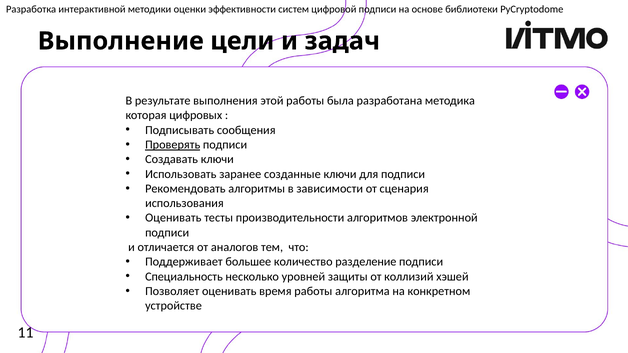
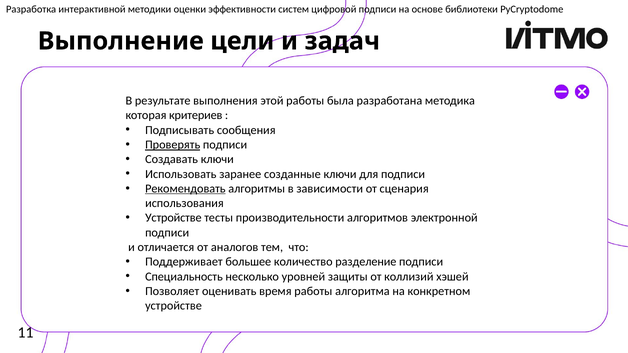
цифровых: цифровых -> критериев (196, 115)
Рекомендовать underline: none -> present (185, 189)
Оценивать: Оценивать -> Устройстве (173, 218)
